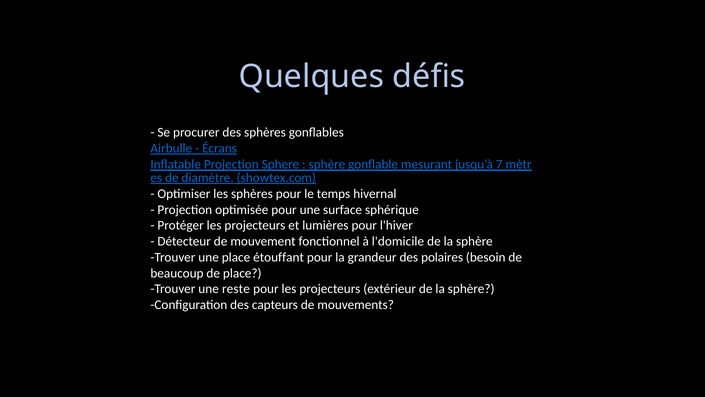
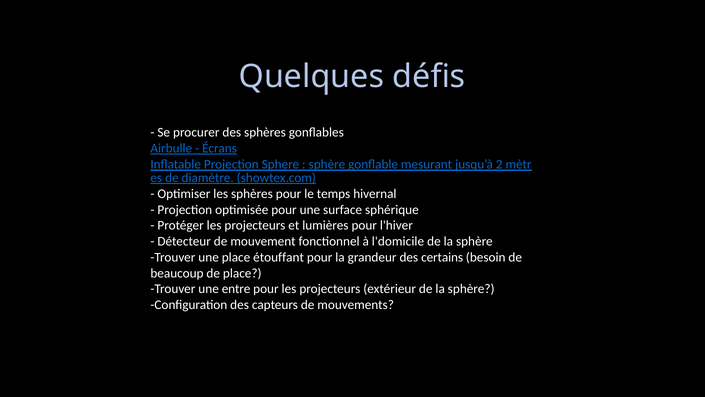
7: 7 -> 2 (499, 164)
polaires: polaires -> certains (442, 257)
reste: reste -> entre (236, 289)
